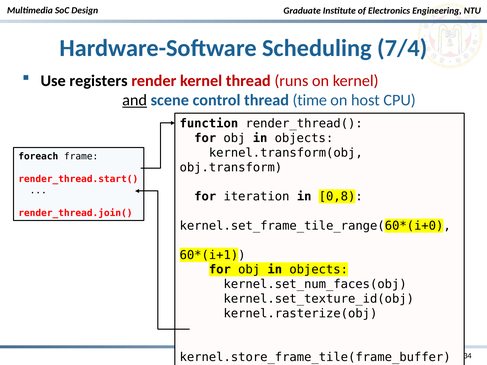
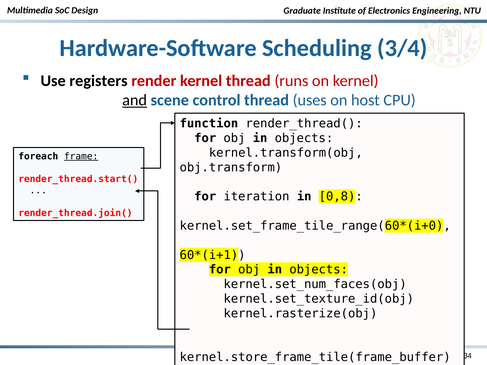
7/4: 7/4 -> 3/4 (402, 48)
time: time -> uses (310, 100)
frame underline: none -> present (81, 156)
